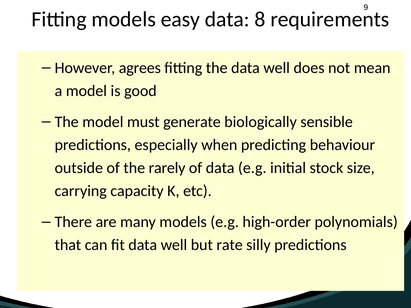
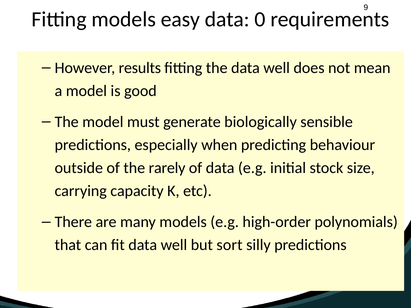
8: 8 -> 0 (260, 19)
agrees: agrees -> results (140, 68)
rate: rate -> sort (230, 245)
